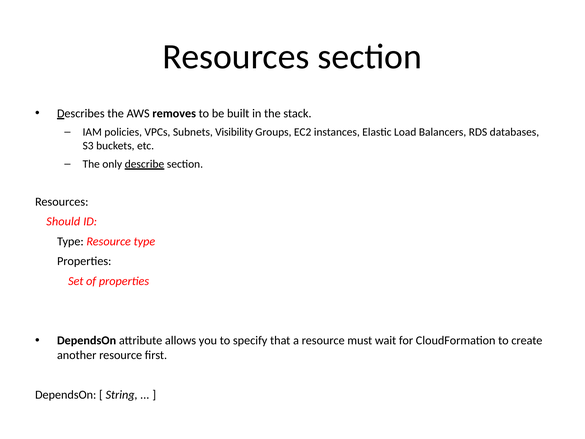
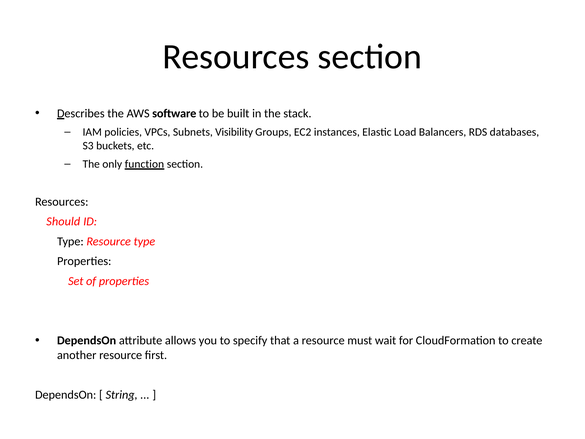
removes: removes -> software (174, 113)
describe: describe -> function (144, 164)
